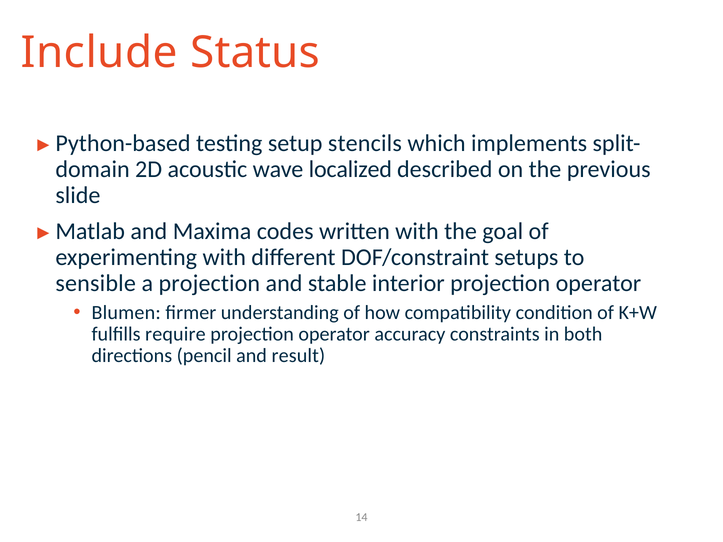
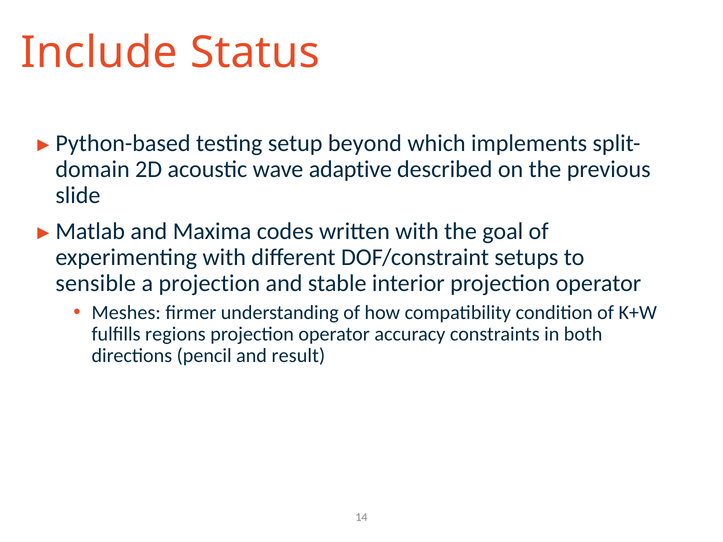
stencils: stencils -> beyond (365, 144)
localized: localized -> adaptive (350, 170)
Blumen: Blumen -> Meshes (126, 313)
require: require -> regions (175, 334)
